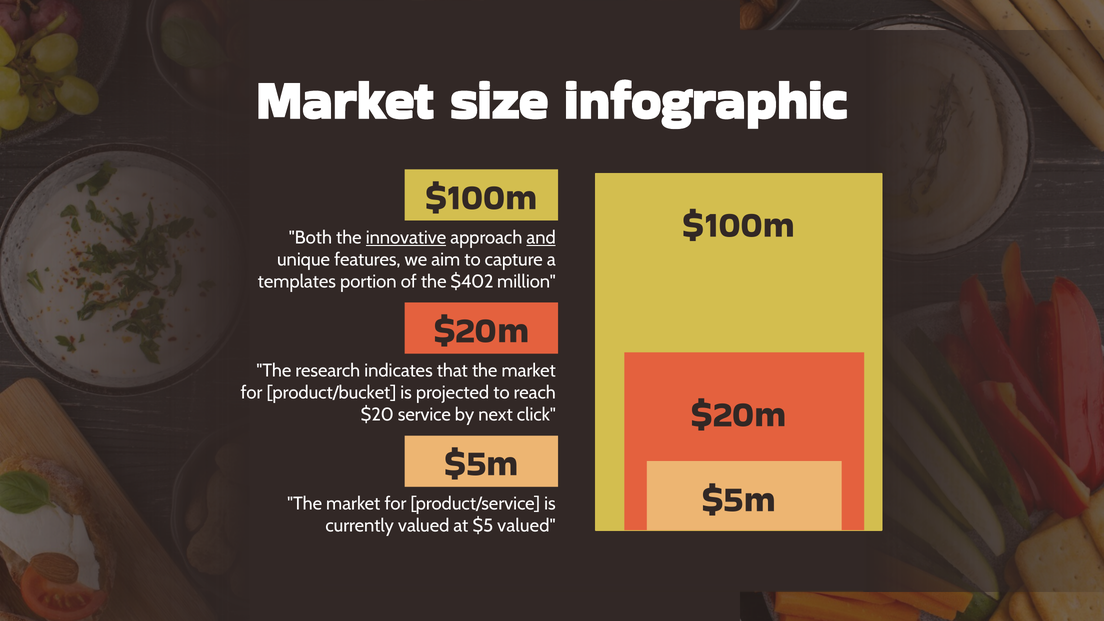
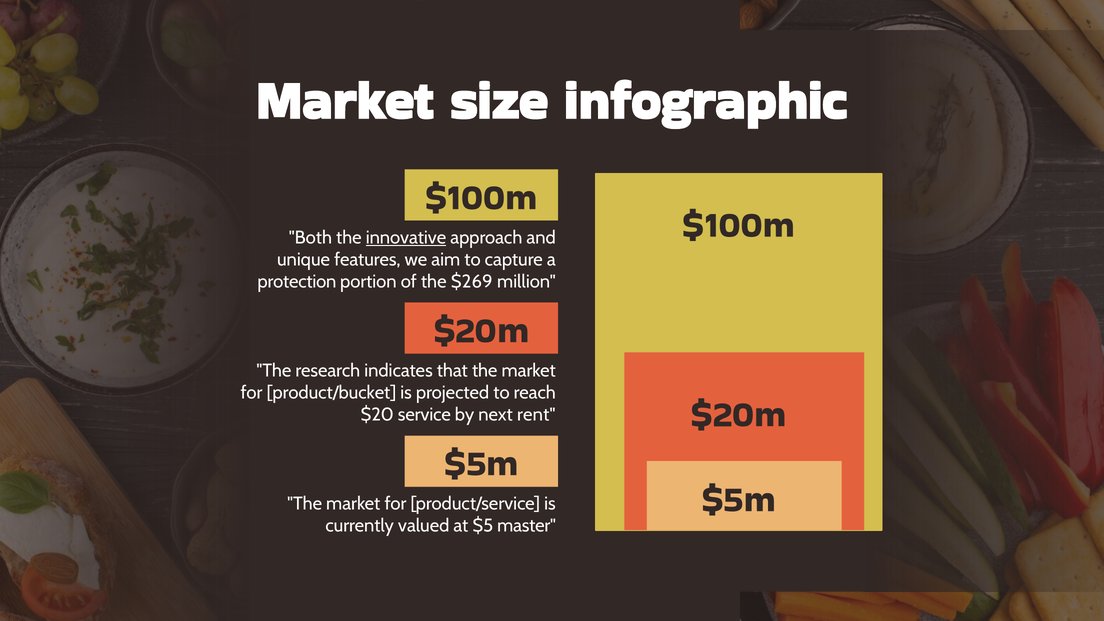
and underline: present -> none (541, 238)
templates: templates -> protection (297, 282)
$402: $402 -> $269 (472, 282)
click: click -> rent (536, 415)
$5 valued: valued -> master (527, 526)
